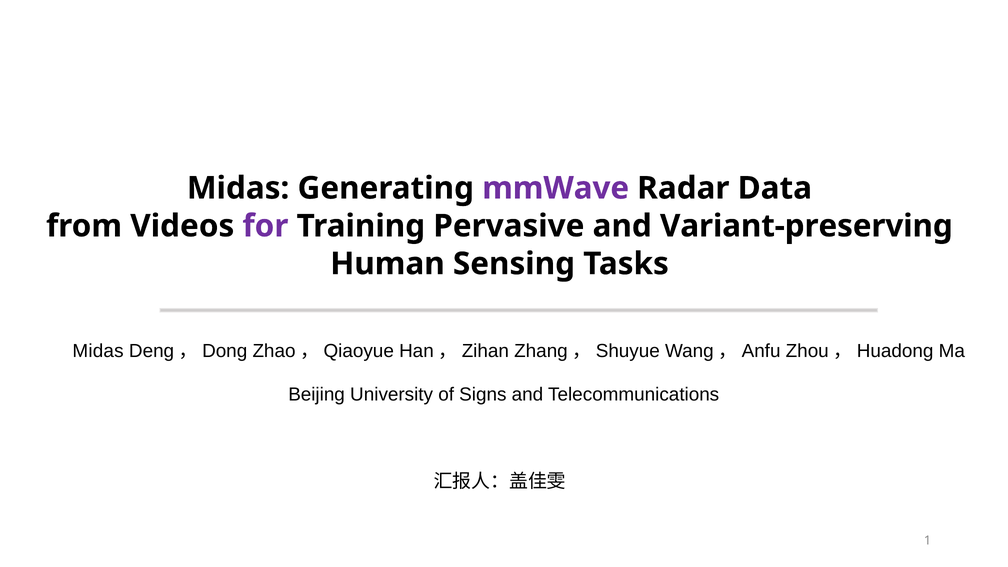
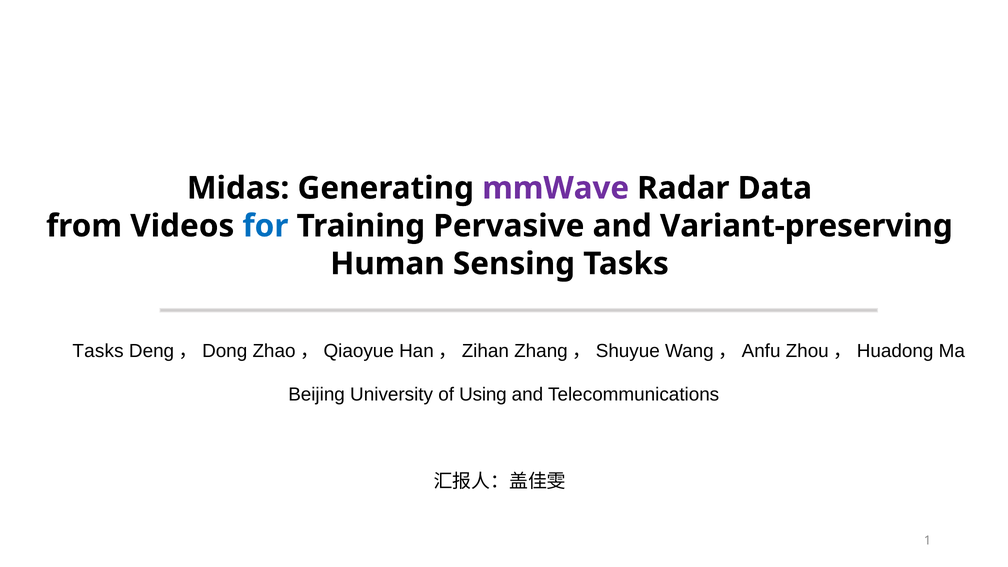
for colour: purple -> blue (265, 226)
Midas: Midas -> Tasks (98, 351)
Signs: Signs -> Using (483, 395)
